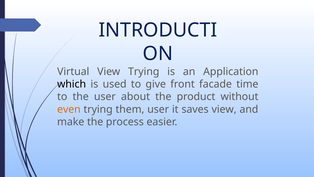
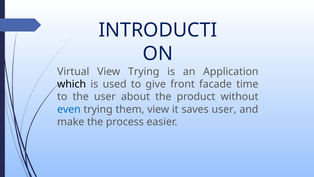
even colour: orange -> blue (69, 109)
them user: user -> view (158, 109)
saves view: view -> user (224, 109)
